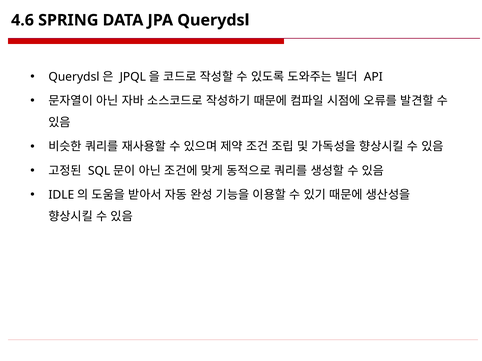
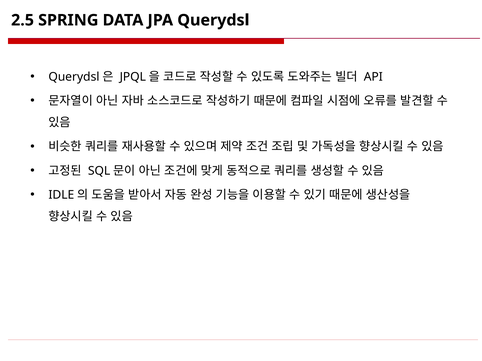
4.6: 4.6 -> 2.5 (23, 20)
